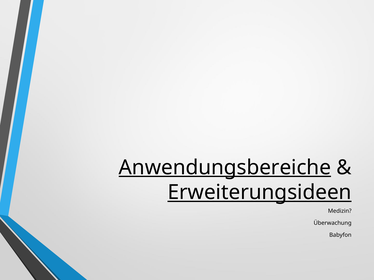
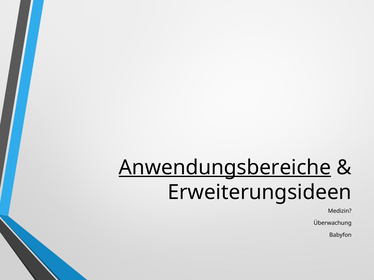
Erweiterungsideen underline: present -> none (260, 193)
